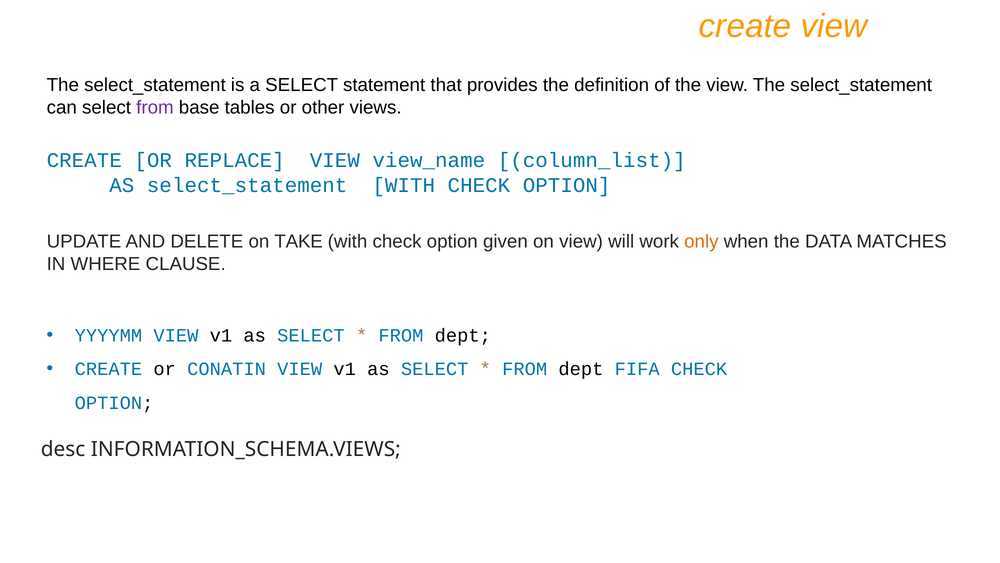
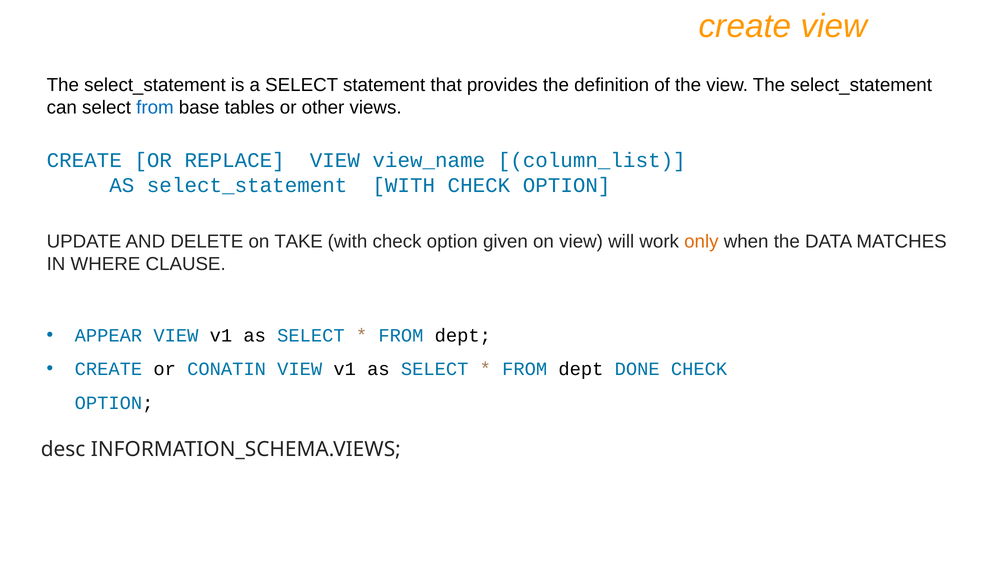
from colour: purple -> blue (155, 107)
YYYYMM: YYYYMM -> APPEAR (108, 335)
FIFA: FIFA -> DONE (637, 369)
